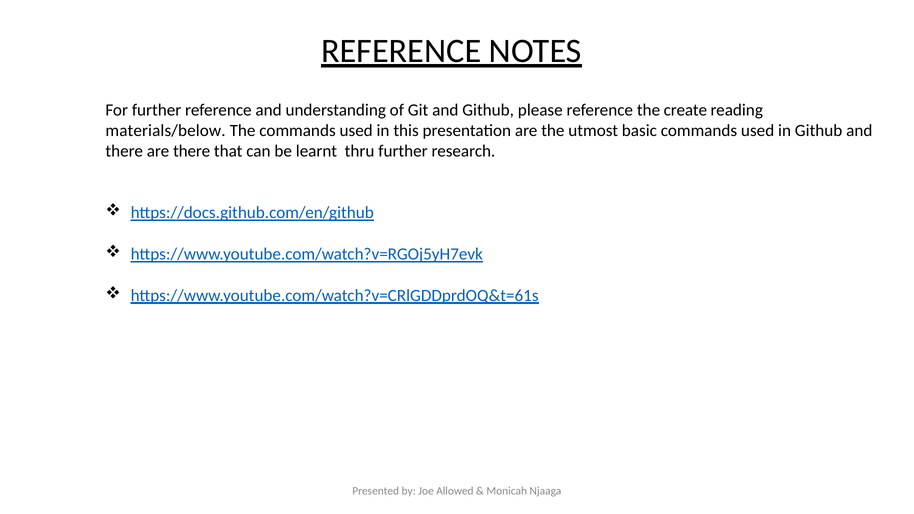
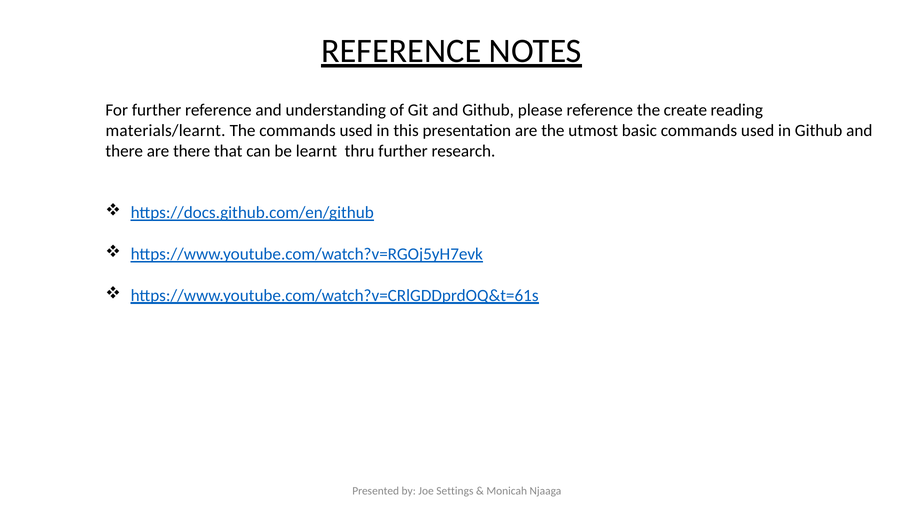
materials/below: materials/below -> materials/learnt (166, 130)
Allowed: Allowed -> Settings (455, 491)
